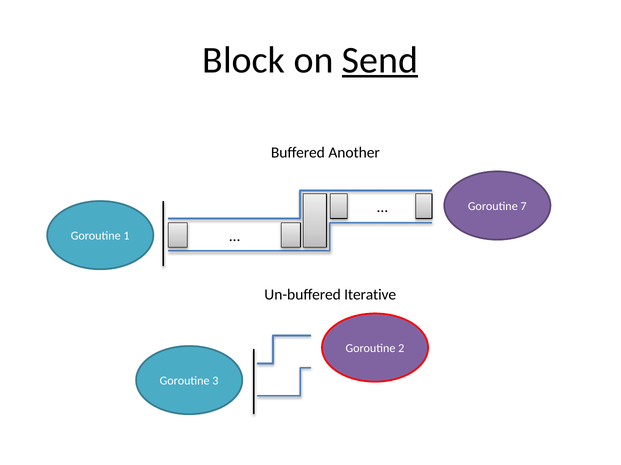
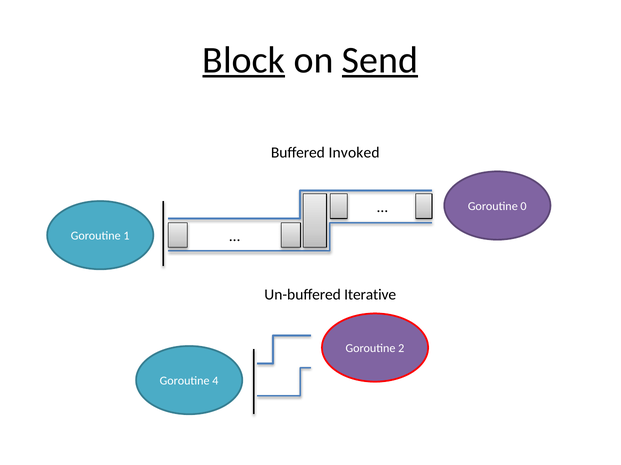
Block underline: none -> present (244, 60)
Another: Another -> Invoked (354, 153)
7: 7 -> 0 (524, 207)
3: 3 -> 4 (215, 382)
